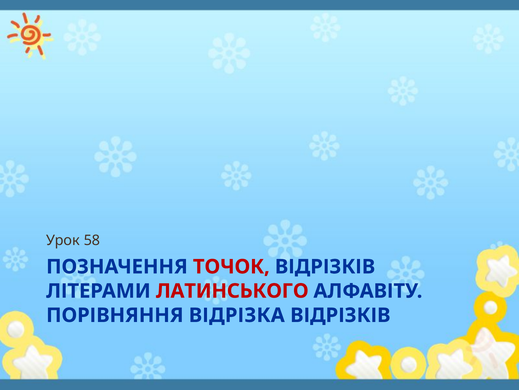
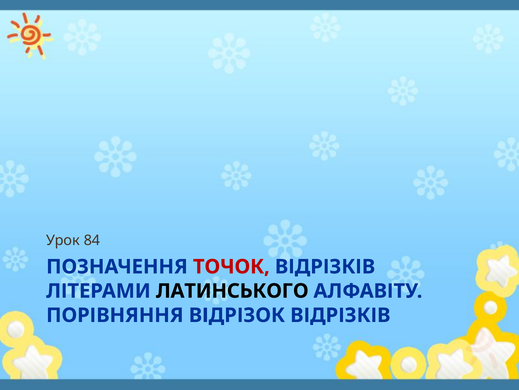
58: 58 -> 84 (92, 240)
ЛАТИНСЬКОГО colour: red -> black (232, 290)
ВІДРІЗКА: ВІДРІЗКА -> ВІДРІЗОК (237, 315)
